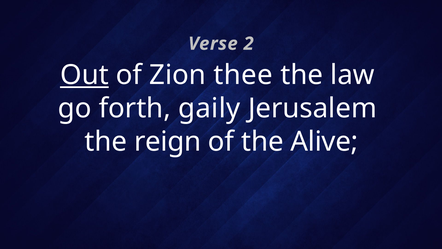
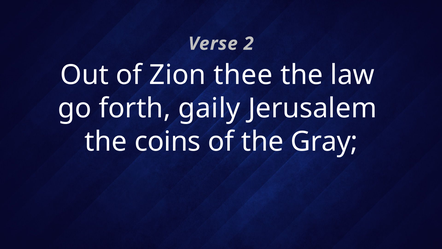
Out underline: present -> none (84, 75)
reign: reign -> coins (168, 141)
Alive: Alive -> Gray (324, 141)
